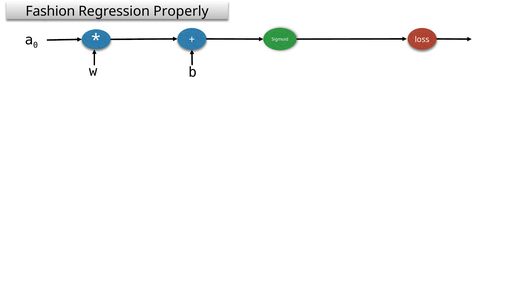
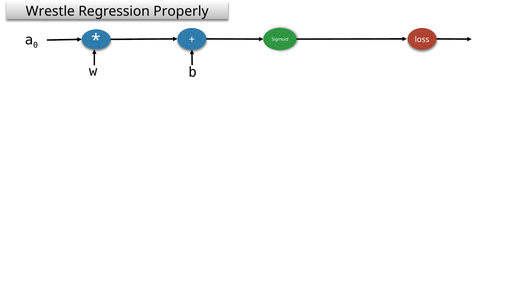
Fashion: Fashion -> Wrestle (50, 11)
